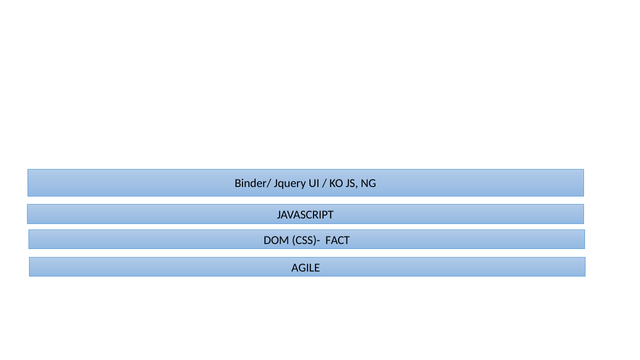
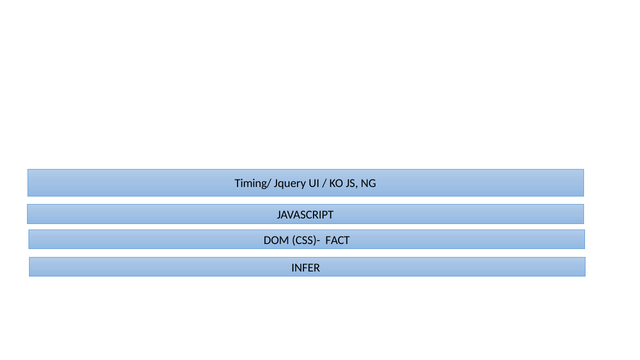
Binder/: Binder/ -> Timing/ (253, 183)
AGILE: AGILE -> INFER (306, 268)
